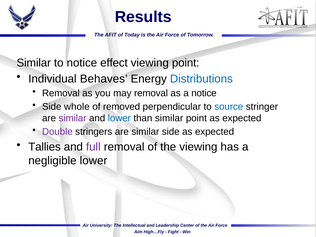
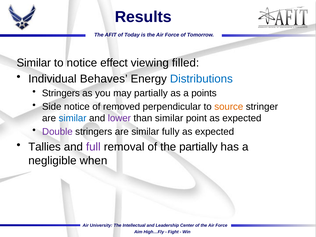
viewing point: point -> filled (186, 63)
Removal: Removal -> Stringers (61, 93)
may removal: removal -> partially (151, 93)
a notice: notice -> points (204, 93)
Side whole: whole -> notice (77, 107)
source colour: blue -> orange (229, 107)
similar colour: purple -> blue (73, 118)
lower colour: blue -> purple (119, 118)
similar side: side -> fully (171, 132)
the viewing: viewing -> partially (198, 147)
negligible lower: lower -> when (93, 161)
